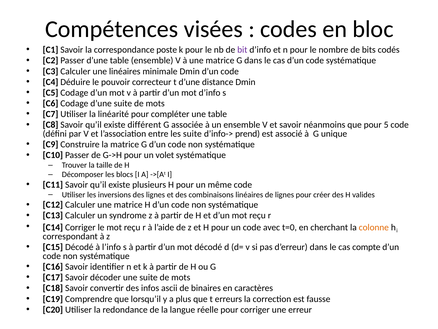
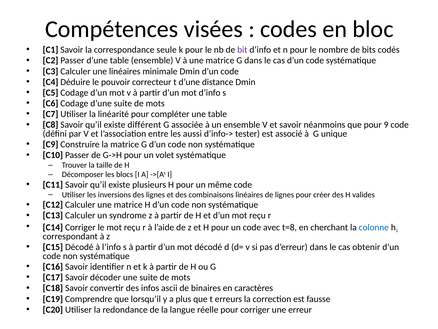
poste: poste -> seule (167, 50)
5: 5 -> 9 (386, 125)
les suite: suite -> aussi (192, 134)
prend: prend -> tester (248, 134)
t=0: t=0 -> t=8 (289, 227)
colonne colour: orange -> blue (374, 227)
compte: compte -> obtenir (366, 247)
